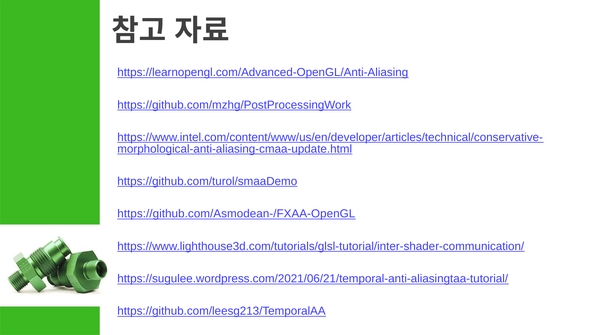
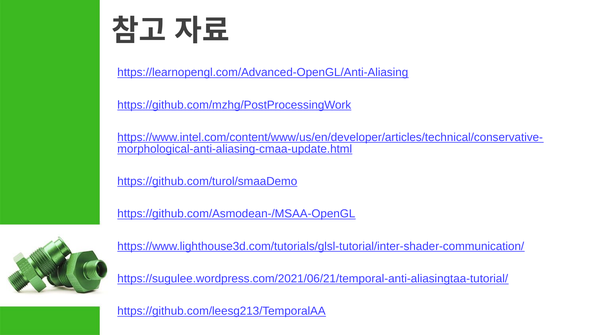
https://github.com/Asmodean-/FXAA-OpenGL: https://github.com/Asmodean-/FXAA-OpenGL -> https://github.com/Asmodean-/MSAA-OpenGL (236, 214)
